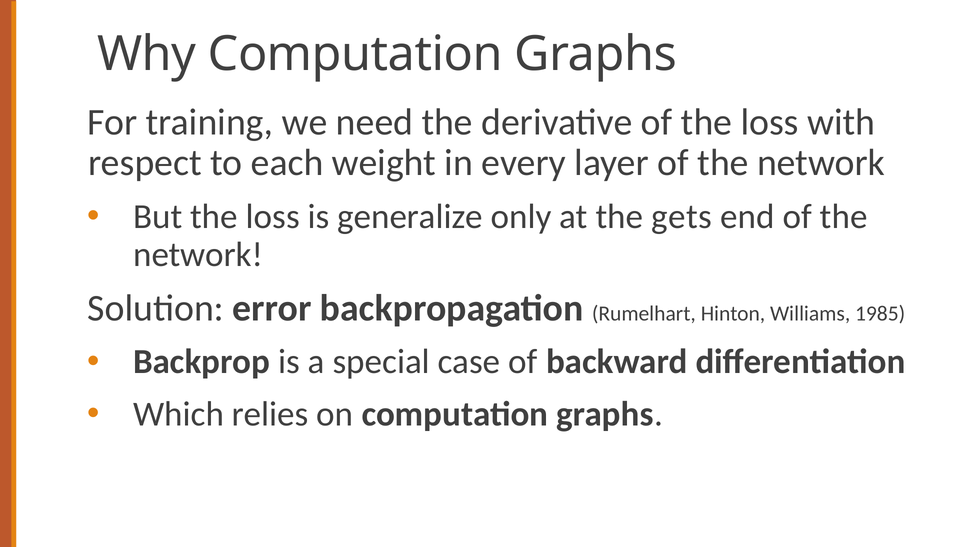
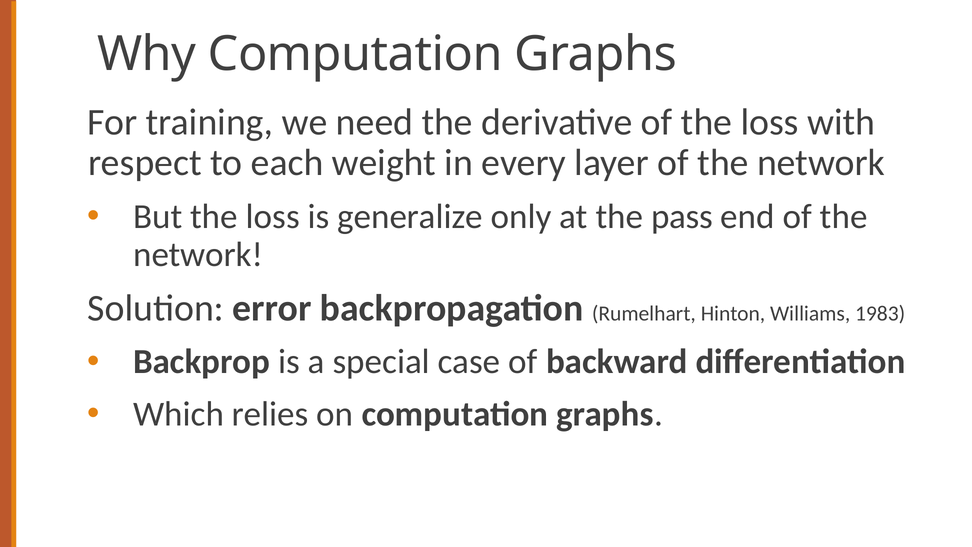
gets: gets -> pass (682, 217)
1985: 1985 -> 1983 (880, 313)
